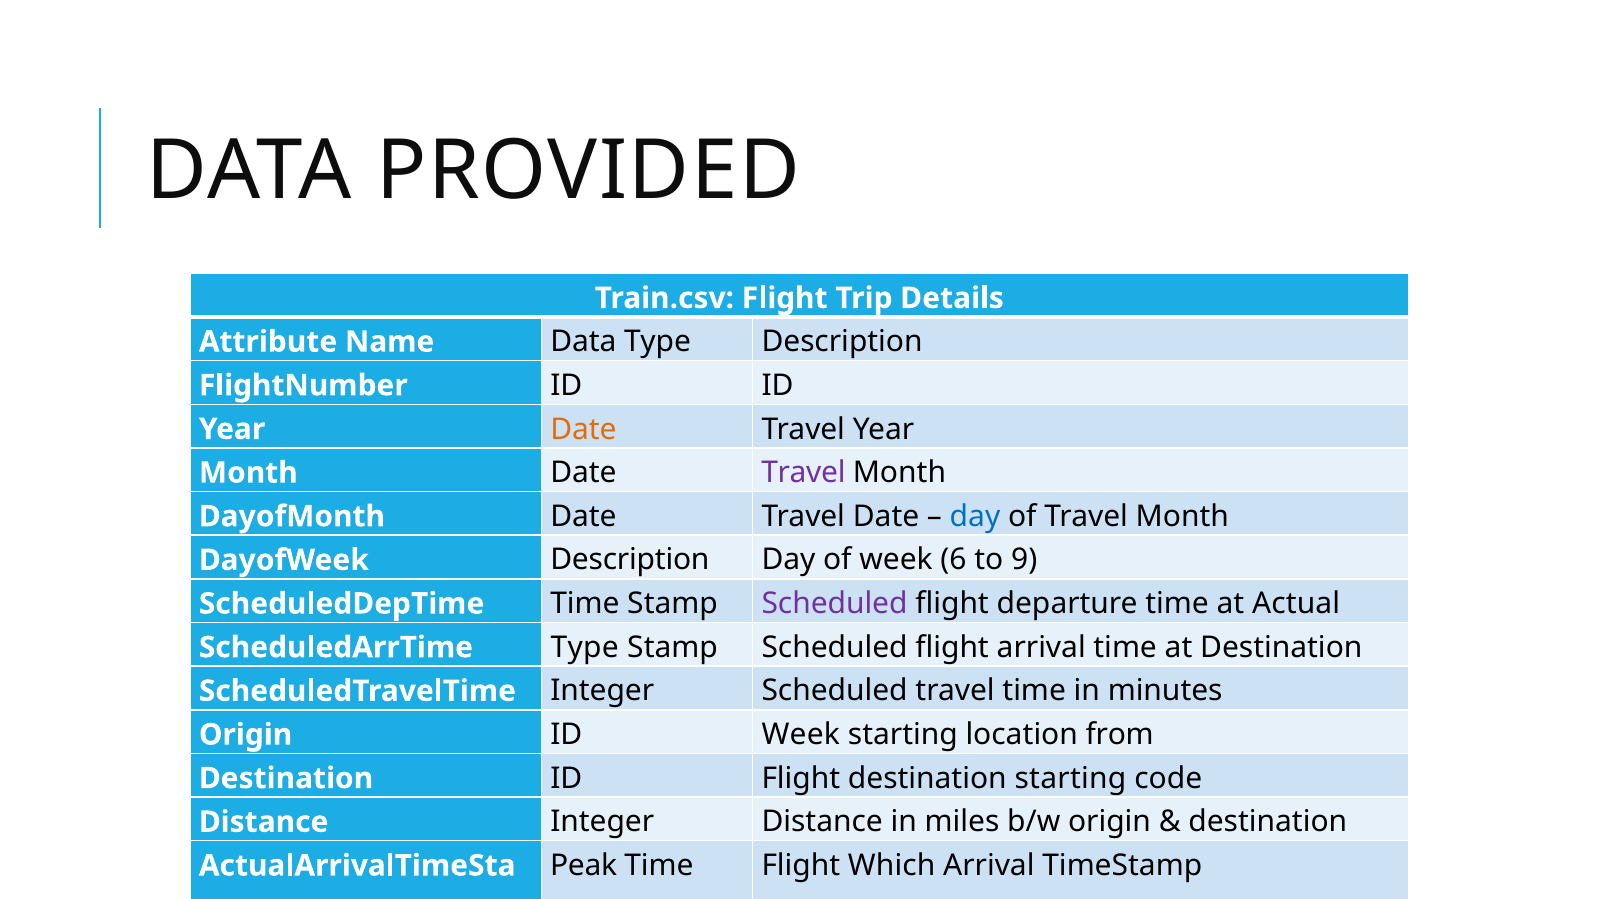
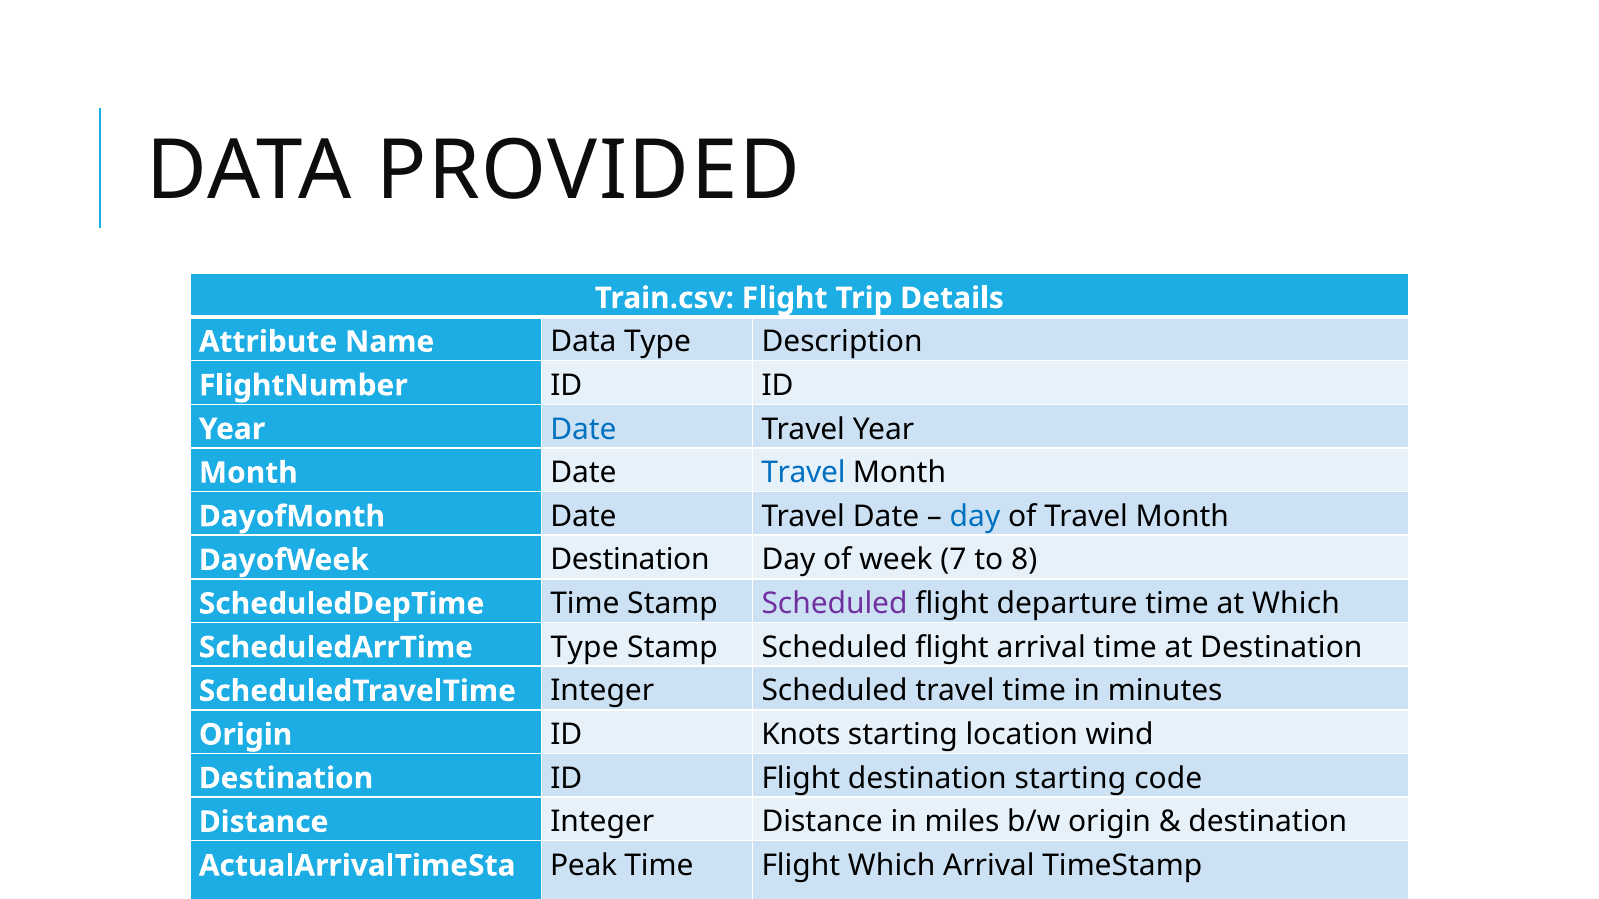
Date colour: orange -> blue (583, 429)
Travel colour: purple -> blue (803, 473)
Description: Description -> Destination (630, 560)
6: 6 -> 7 (954, 560)
9: 9 -> 8 (1024, 560)
at Actual: Actual -> Which (1296, 604)
ID Week: Week -> Knots (801, 735)
from: from -> wind (1120, 735)
